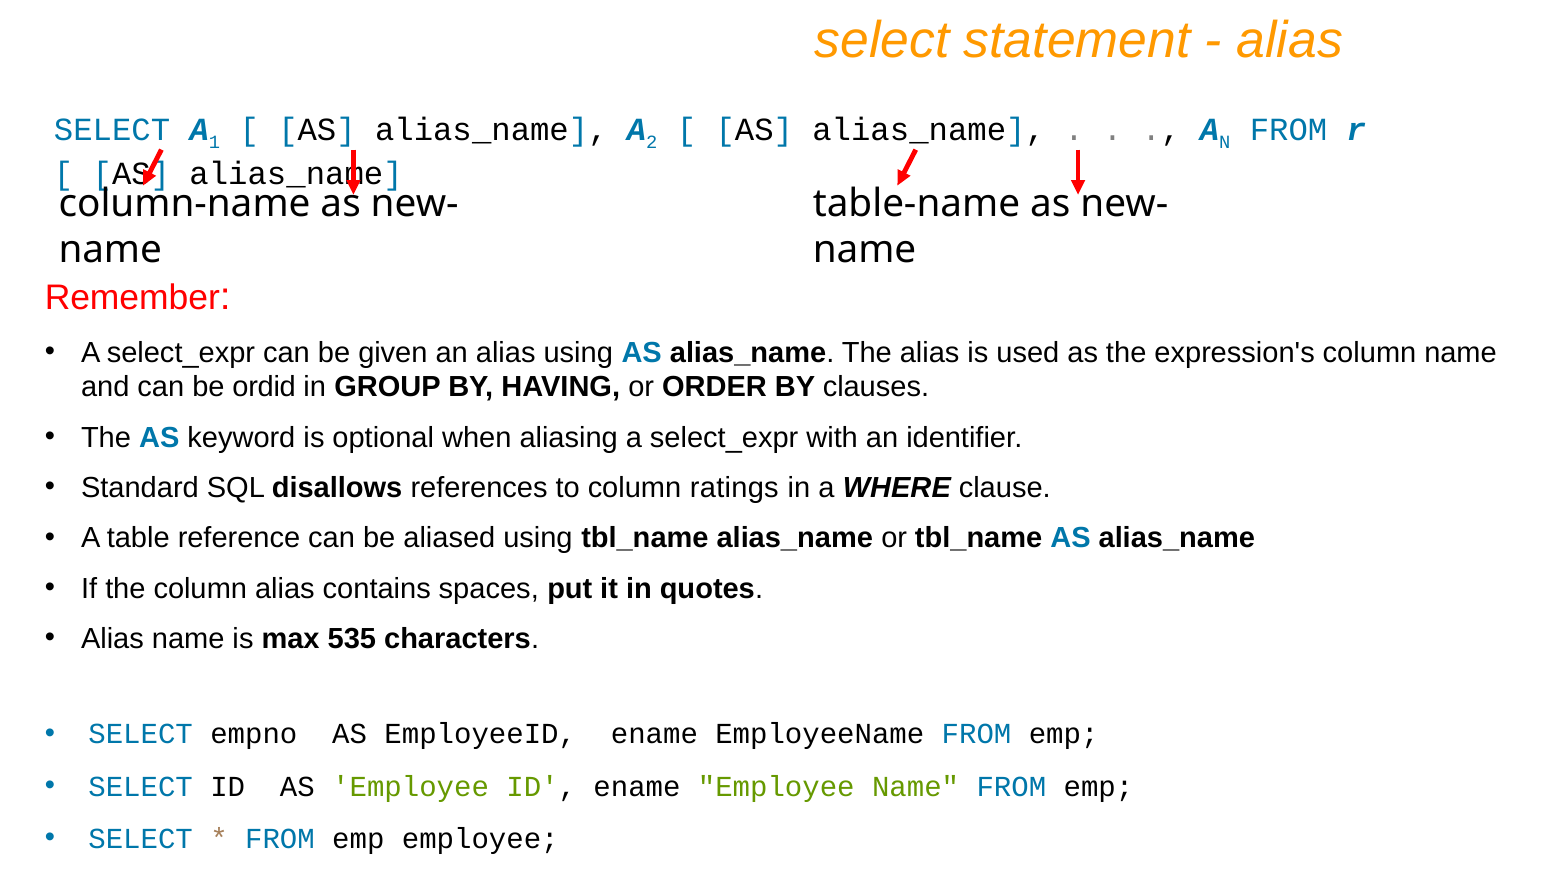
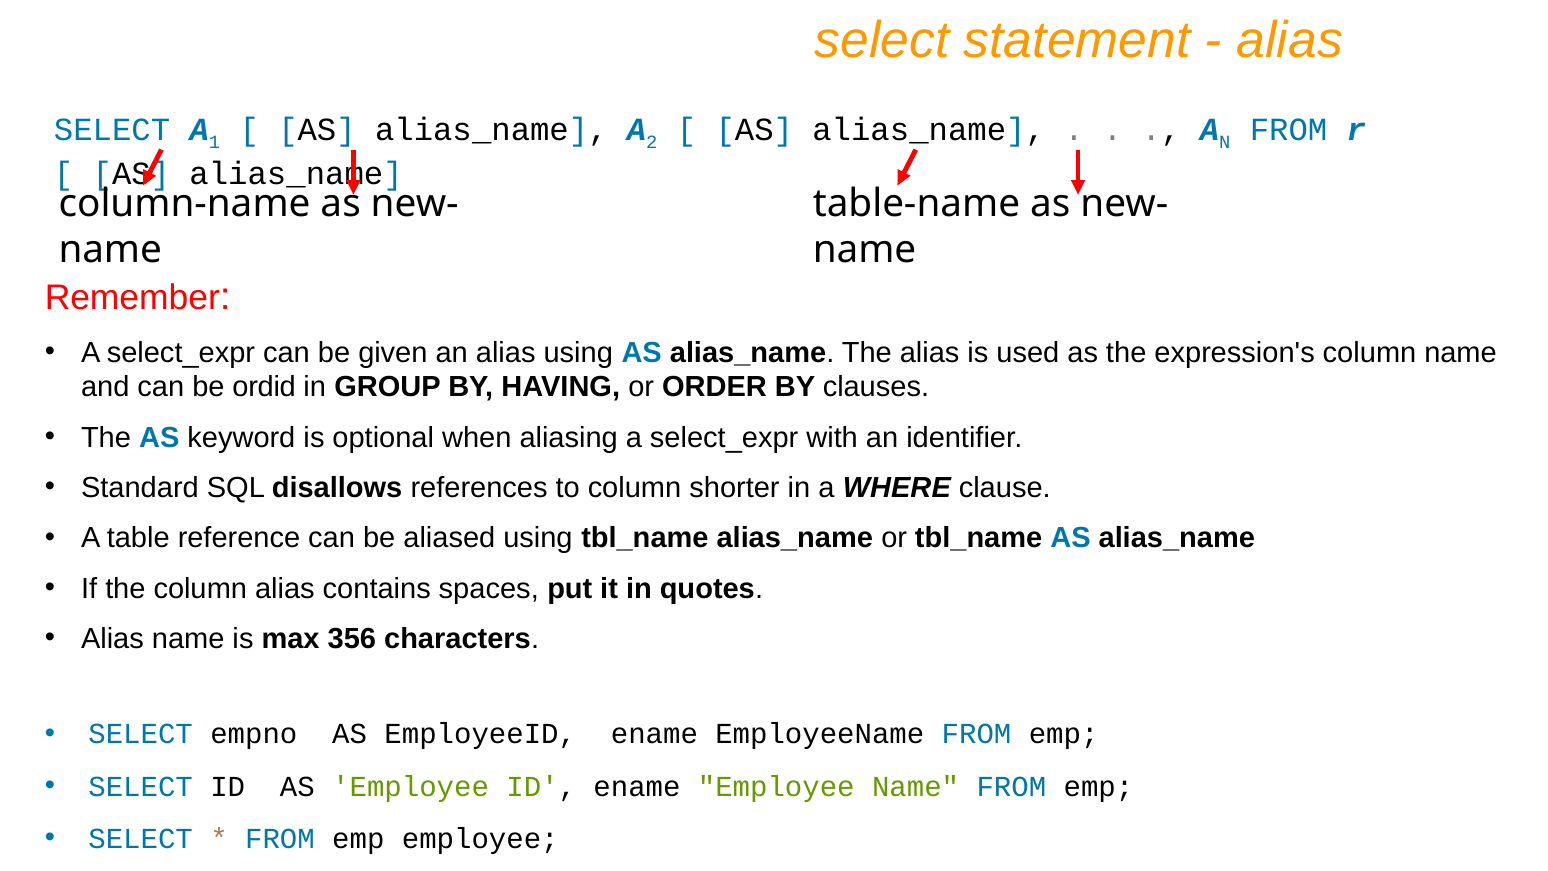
ratings: ratings -> shorter (734, 488)
535: 535 -> 356 (352, 639)
